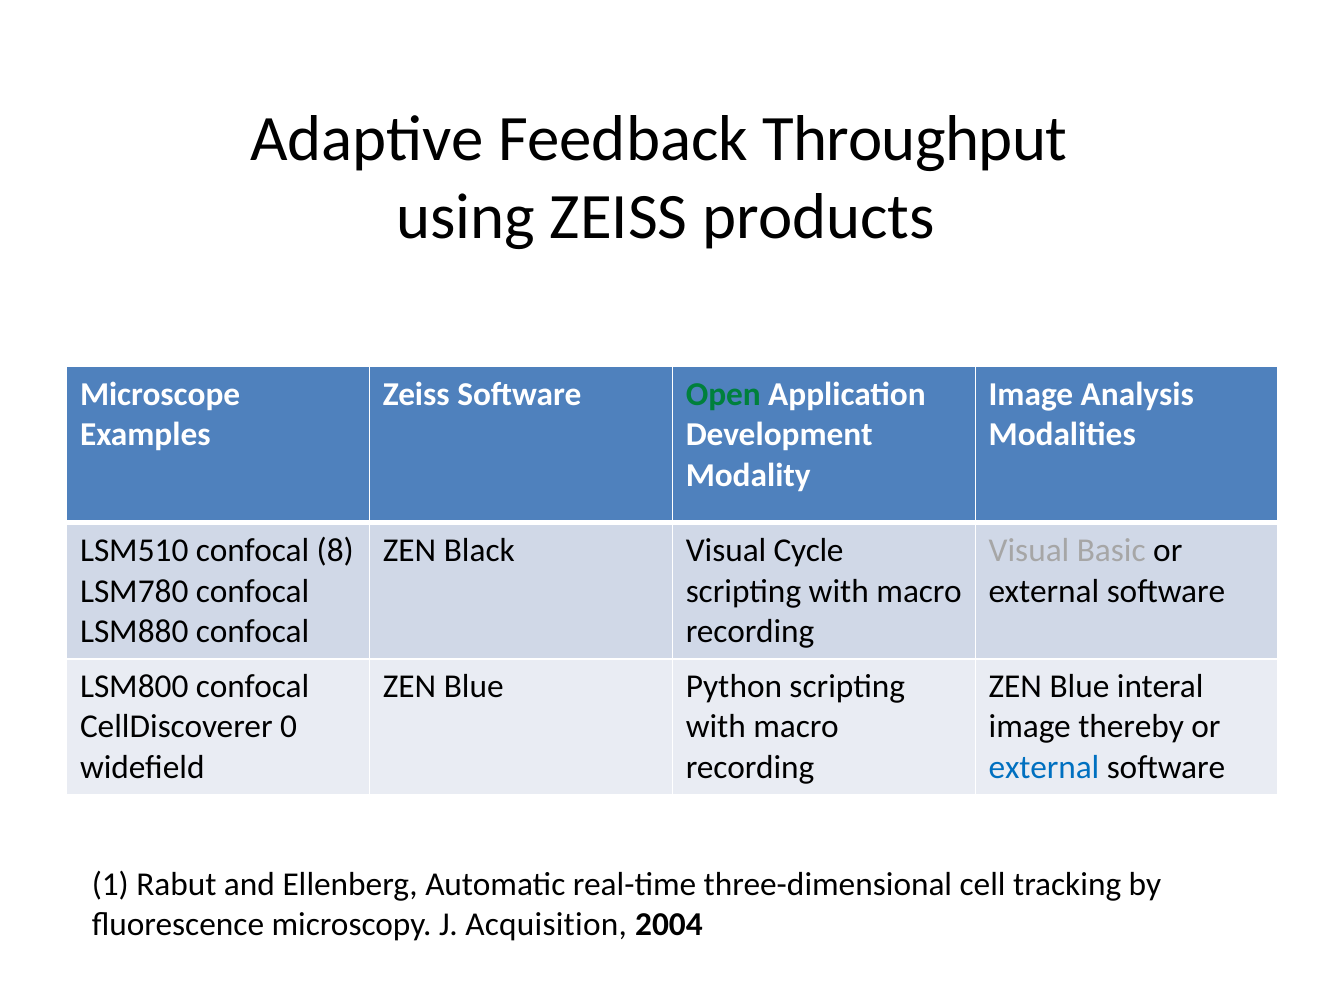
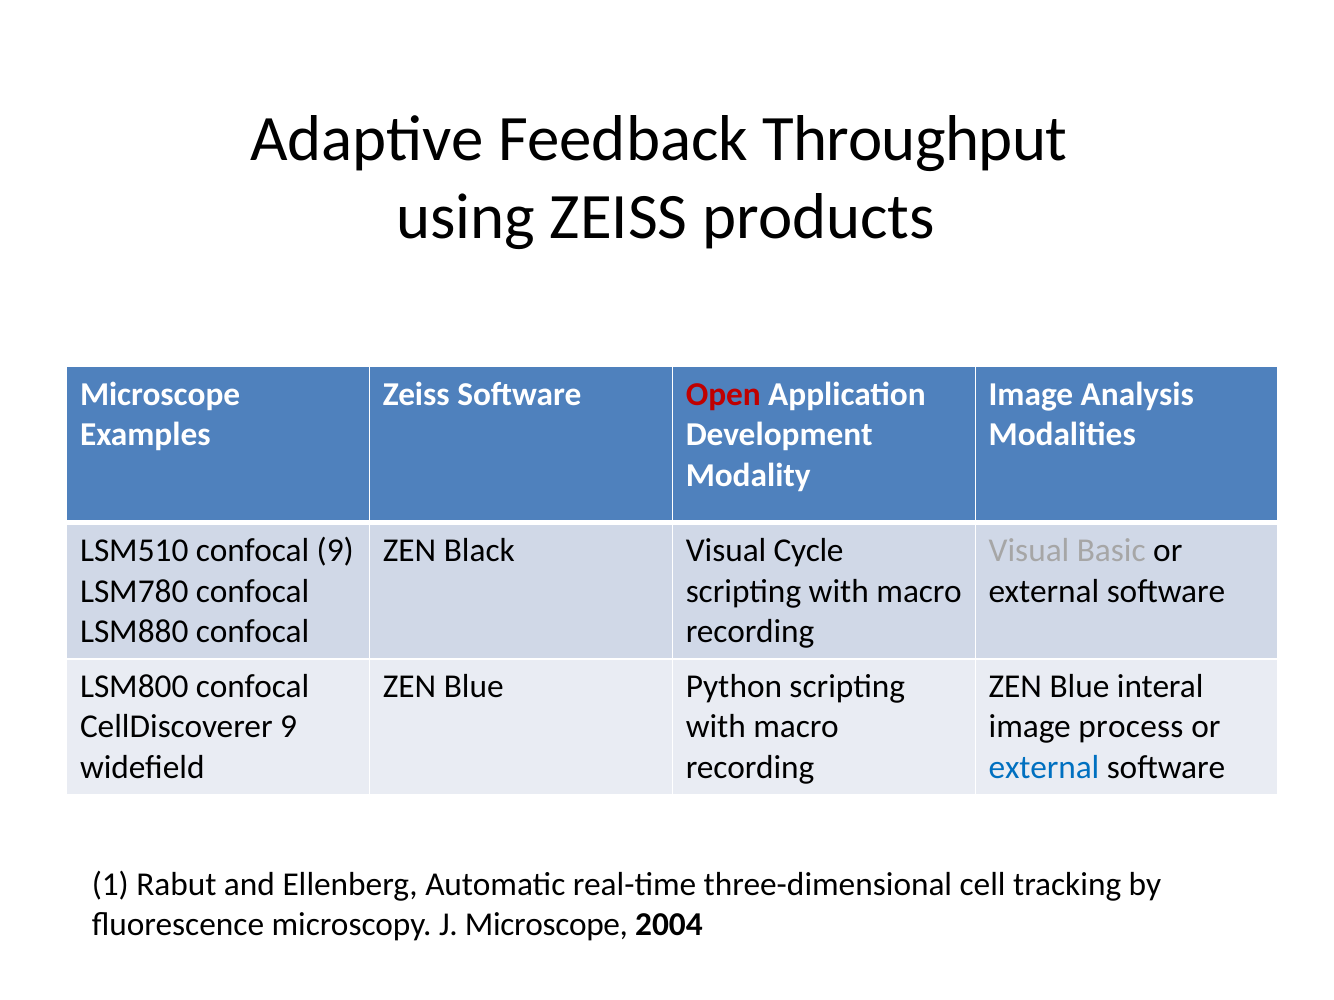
Open colour: green -> red (723, 394)
confocal 8: 8 -> 9 (335, 551)
CellDiscoverer 0: 0 -> 9 (289, 727)
thereby: thereby -> process (1131, 727)
J Acquisition: Acquisition -> Microscope (546, 925)
